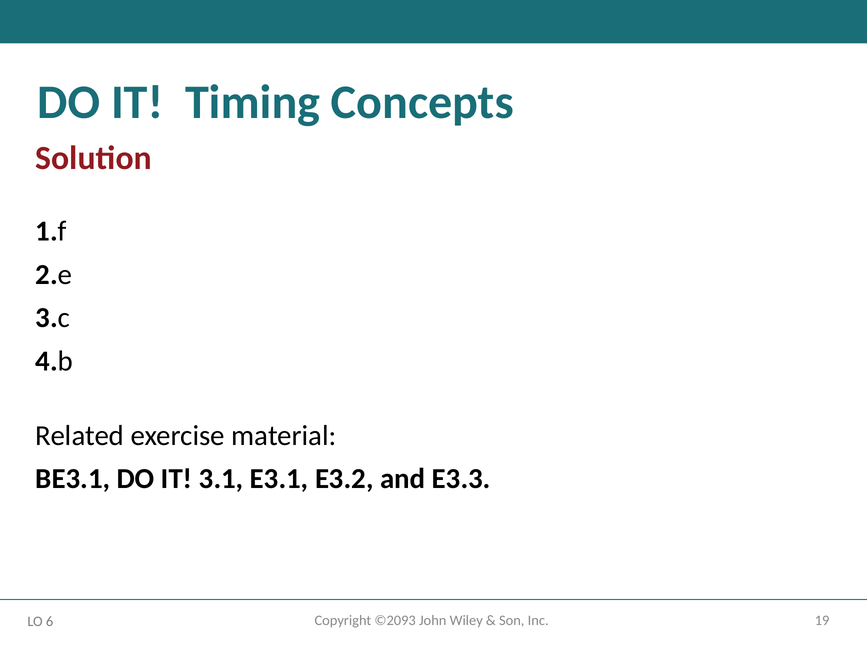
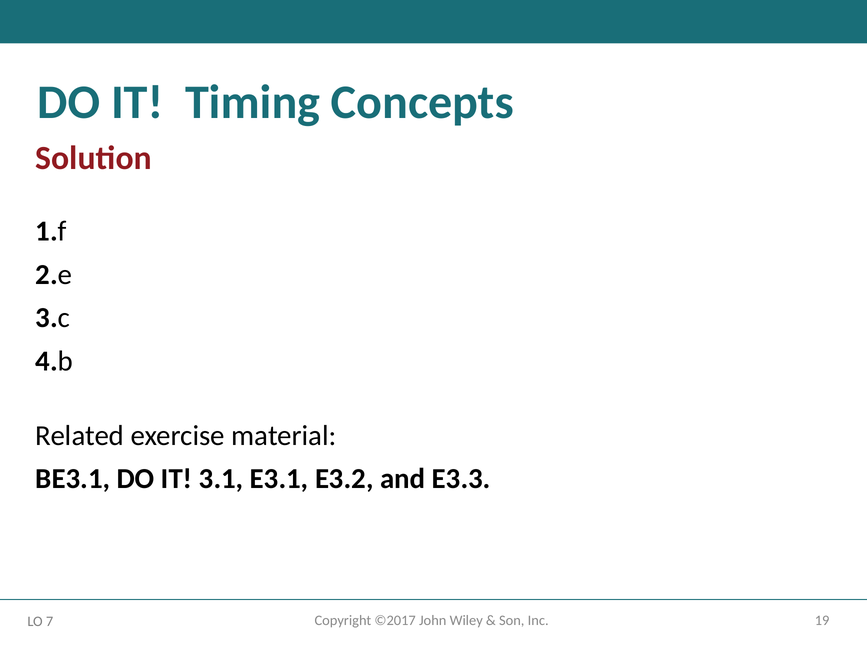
©2093: ©2093 -> ©2017 (395, 621)
6: 6 -> 7 (50, 622)
